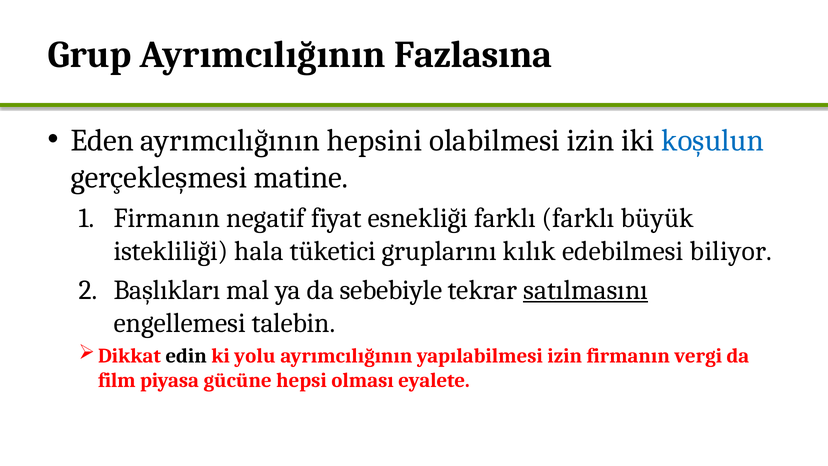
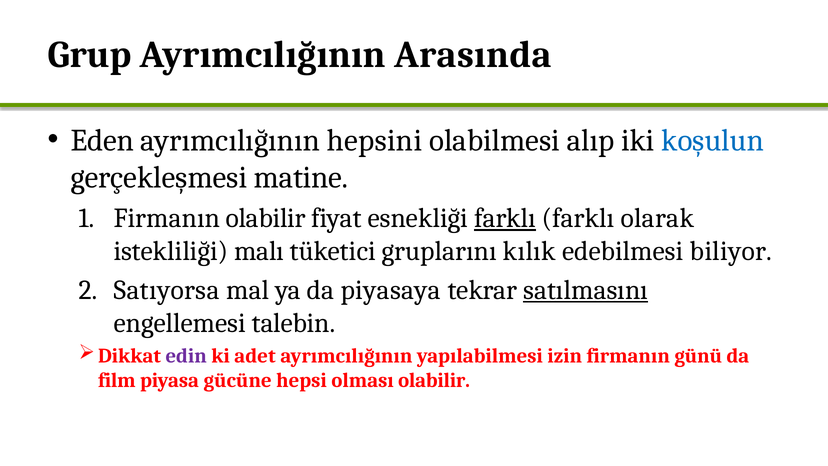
Fazlasına: Fazlasına -> Arasında (473, 54)
olabilmesi izin: izin -> alıp (591, 140)
Firmanın negatif: negatif -> olabilir (266, 218)
farklı underline: none -> present (505, 218)
büyük: büyük -> olarak (657, 218)
hala: hala -> malı (259, 251)
Başlıkları: Başlıkları -> Satıyorsa (167, 290)
sebebiyle: sebebiyle -> piyasaya (391, 290)
edin colour: black -> purple (186, 356)
yolu: yolu -> adet (255, 356)
vergi: vergi -> günü (698, 356)
olması eyalete: eyalete -> olabilir (434, 380)
